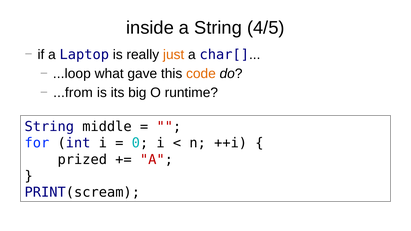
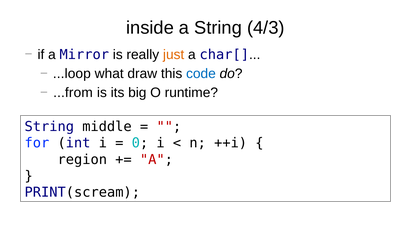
4/5: 4/5 -> 4/3 (266, 28)
Laptop: Laptop -> Mirror (84, 55)
gave: gave -> draw (142, 74)
code colour: orange -> blue (201, 74)
prized: prized -> region (82, 160)
